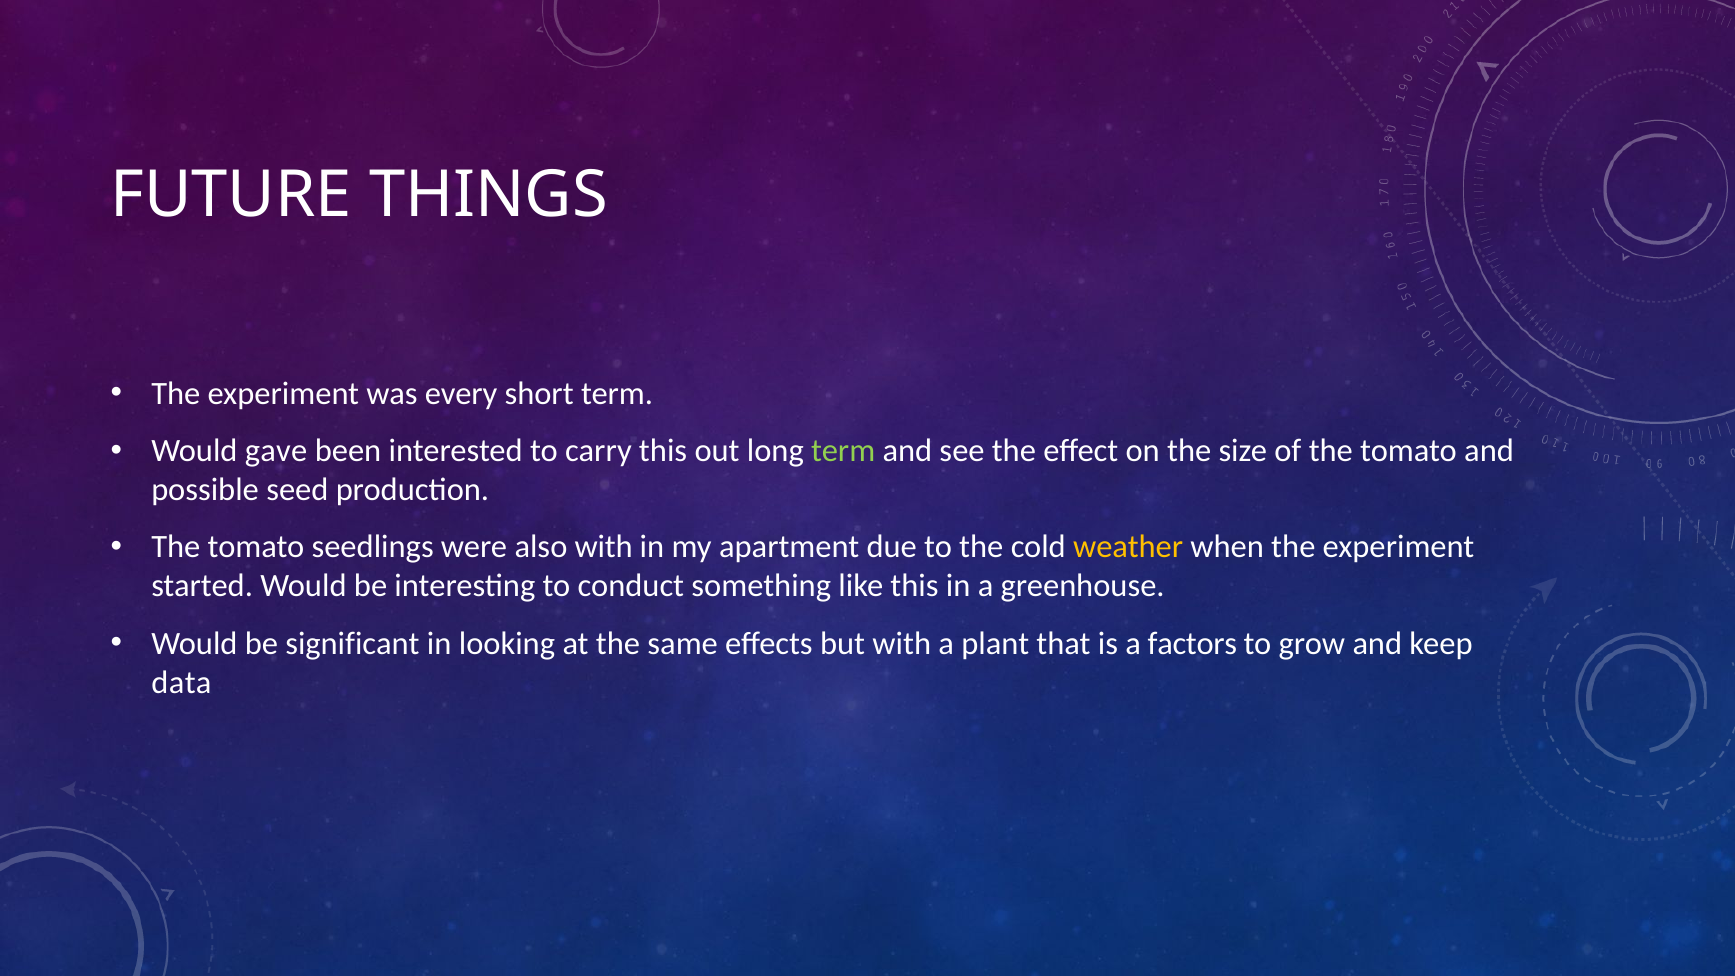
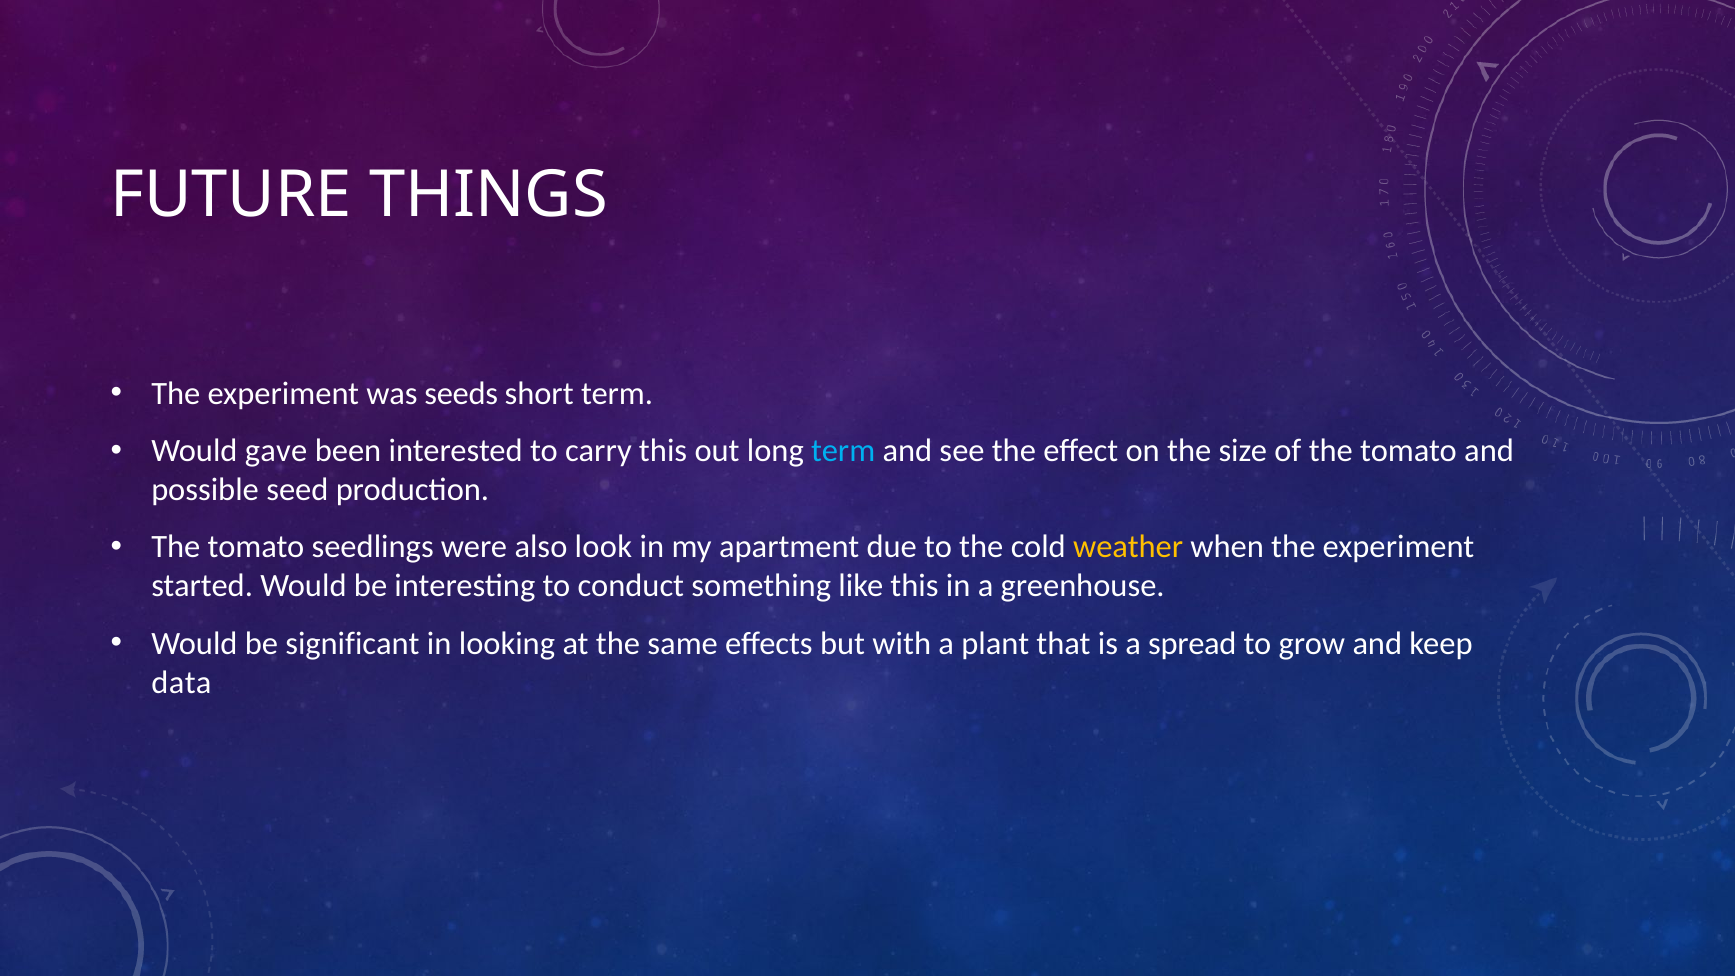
every: every -> seeds (461, 394)
term colour: light green -> light blue (843, 451)
also with: with -> look (603, 547)
factors: factors -> spread (1192, 643)
